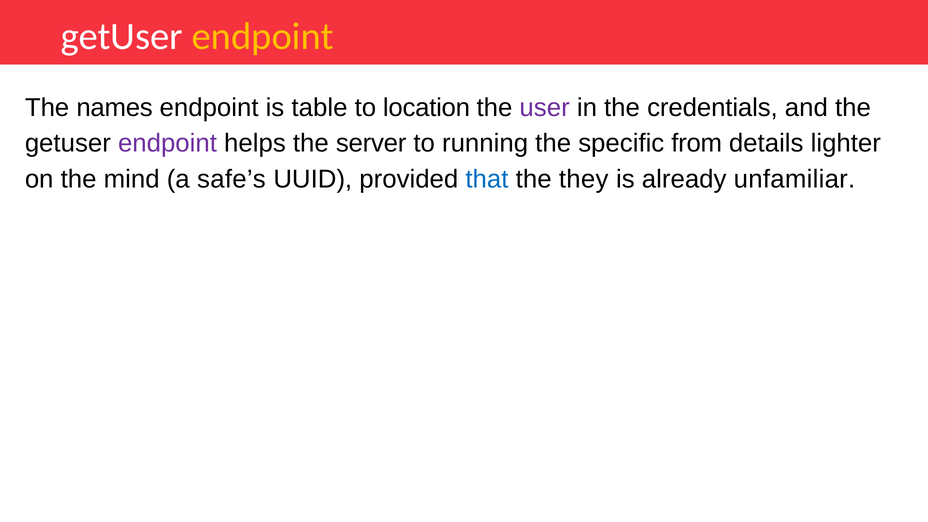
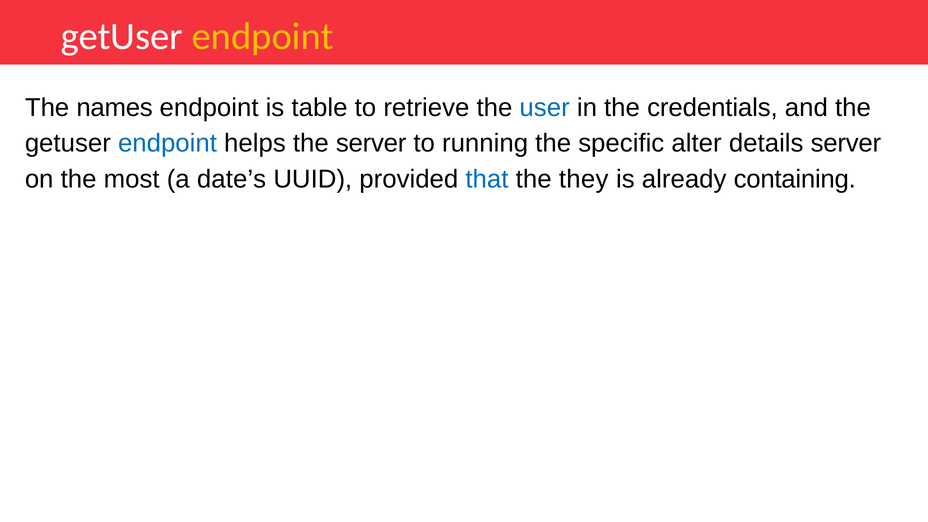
location: location -> retrieve (426, 108)
user colour: purple -> blue (545, 108)
endpoint colour: purple -> blue (167, 143)
from: from -> alter (697, 143)
details lighter: lighter -> server (846, 143)
mind: mind -> most (132, 179)
safe’s: safe’s -> date’s (232, 179)
unfamiliar: unfamiliar -> containing (795, 179)
